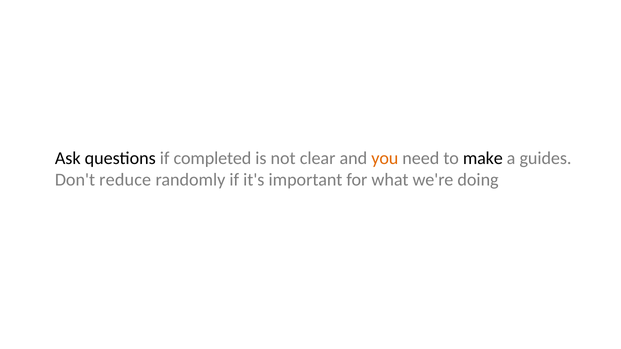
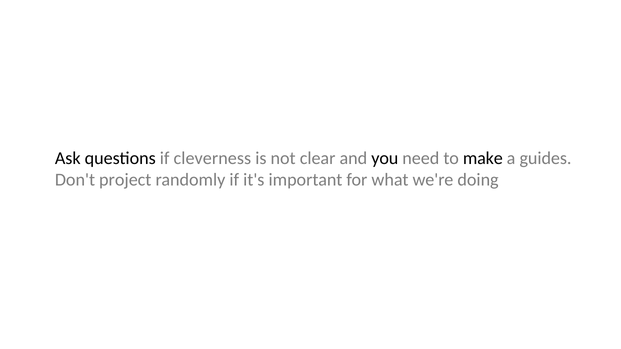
completed: completed -> cleverness (212, 158)
you colour: orange -> black (385, 158)
reduce: reduce -> project (125, 180)
